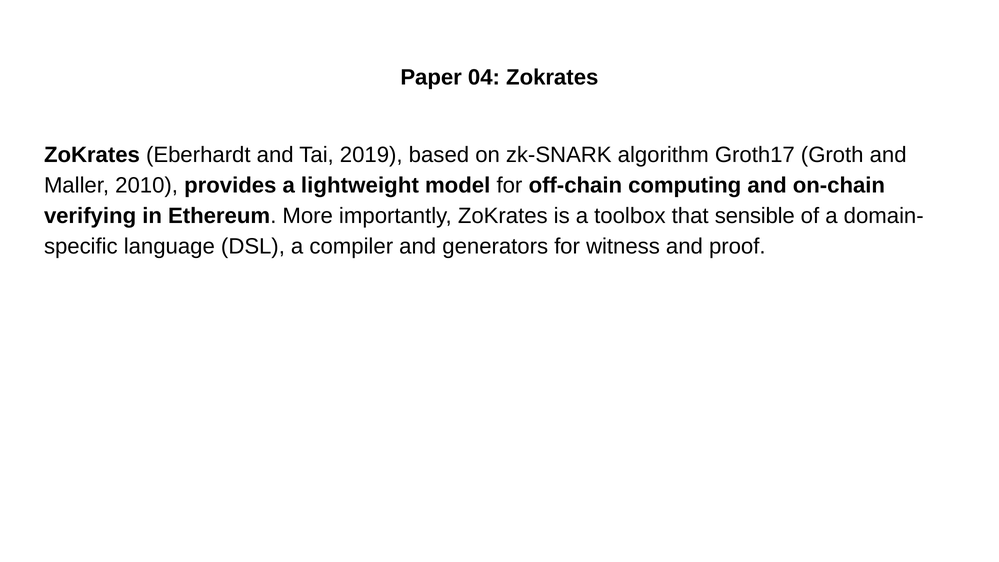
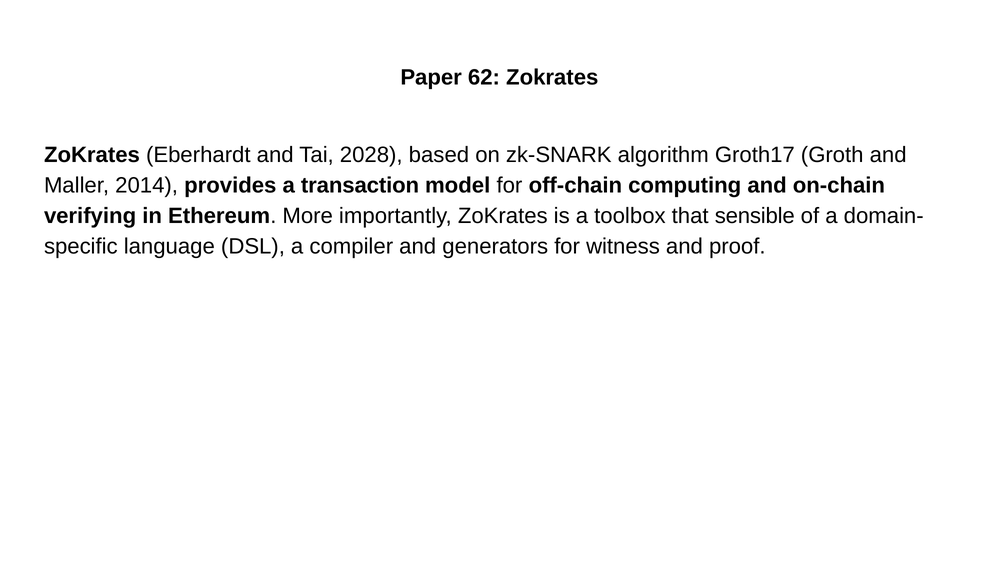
04: 04 -> 62 (484, 77)
2019: 2019 -> 2028 (371, 155)
2010: 2010 -> 2014 (147, 185)
lightweight: lightweight -> transaction (360, 185)
